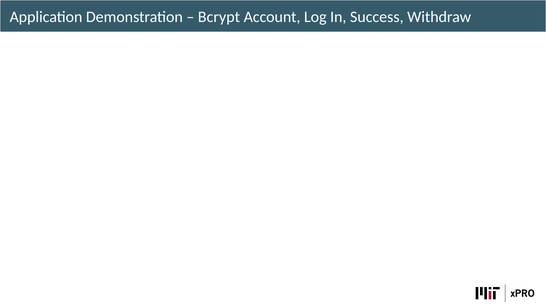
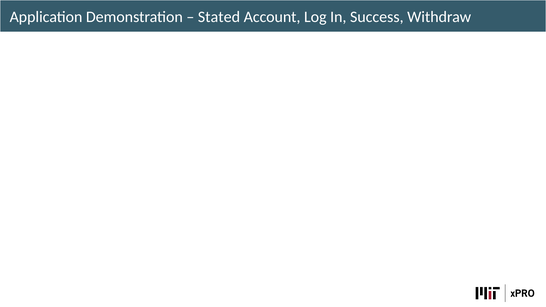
Bcrypt: Bcrypt -> Stated (219, 17)
